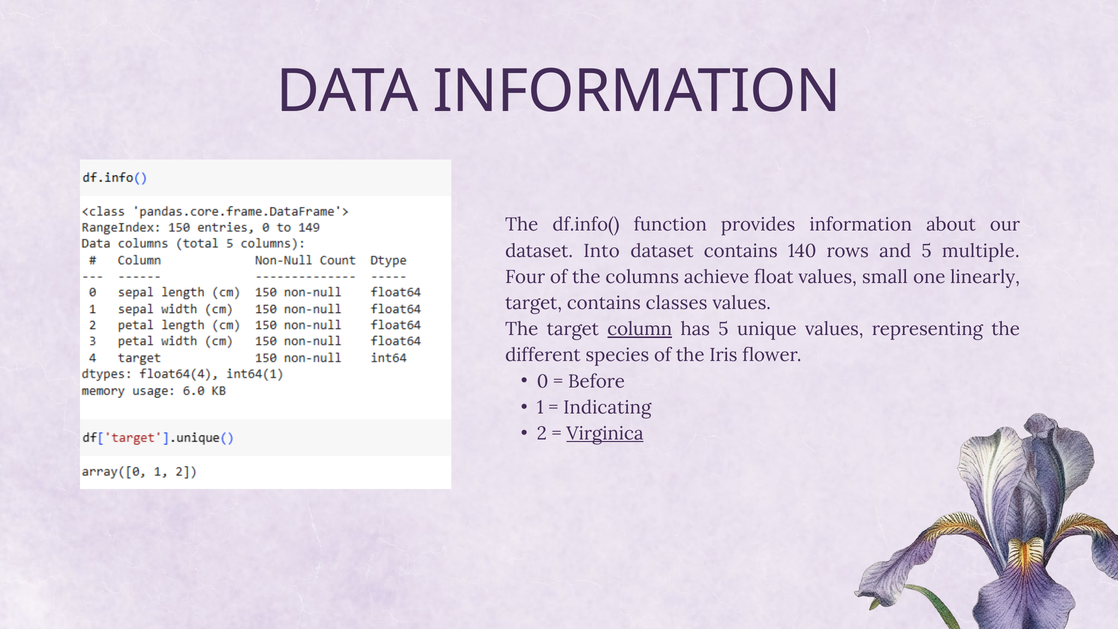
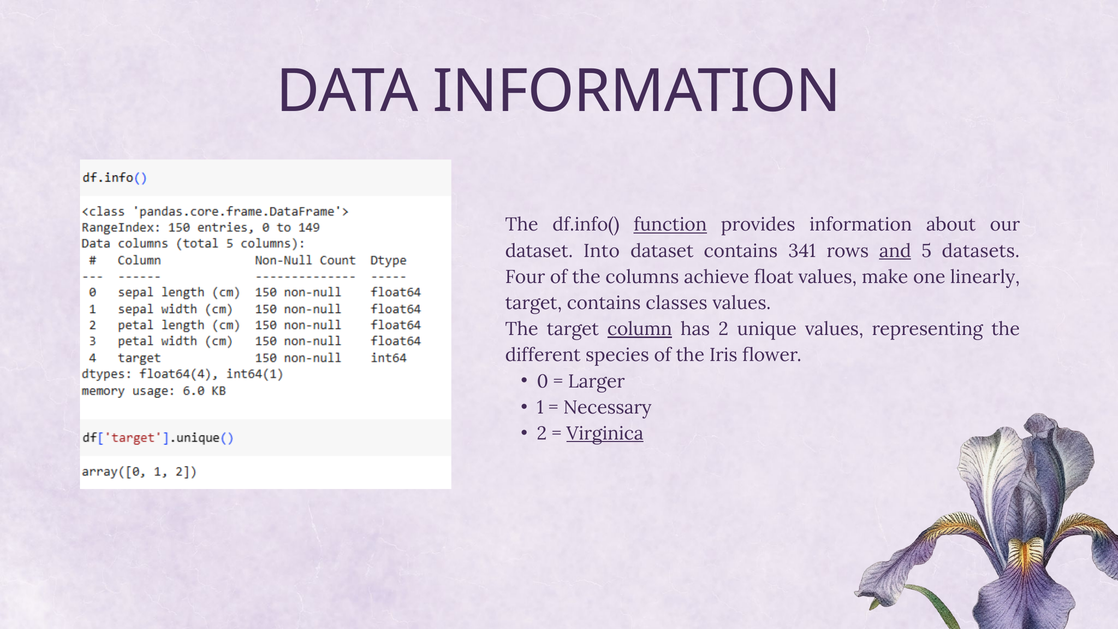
function underline: none -> present (670, 225)
140: 140 -> 341 (802, 251)
and underline: none -> present (895, 251)
multiple: multiple -> datasets (981, 251)
small: small -> make (885, 277)
has 5: 5 -> 2 (723, 329)
Before: Before -> Larger (596, 381)
Indicating: Indicating -> Necessary (607, 407)
